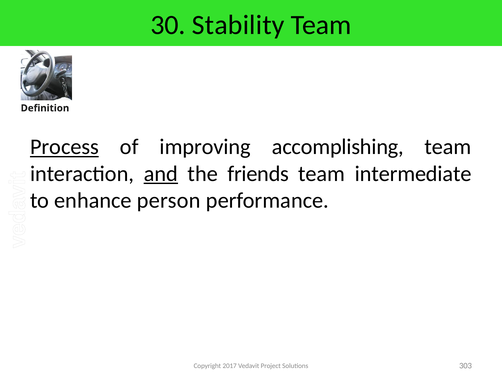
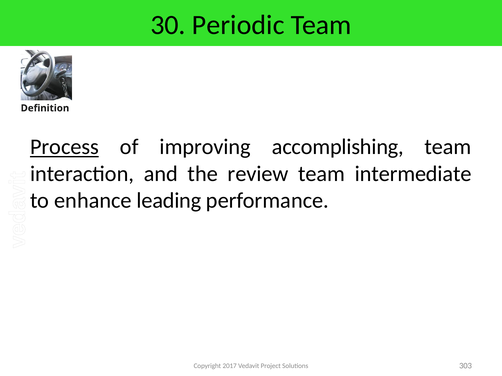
Stability: Stability -> Periodic (238, 25)
and underline: present -> none (161, 174)
friends: friends -> review (258, 174)
person: person -> leading (169, 201)
